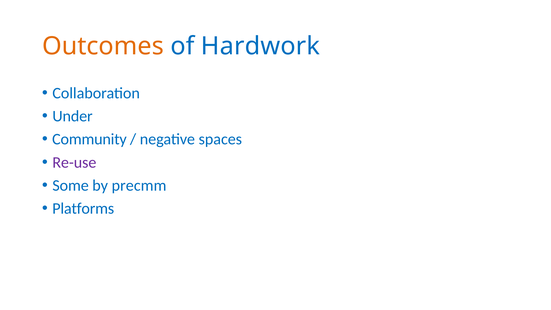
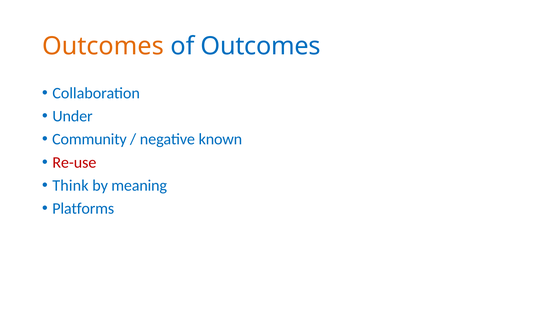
of Hardwork: Hardwork -> Outcomes (261, 46)
spaces: spaces -> known (220, 139)
Re-use colour: purple -> red (74, 162)
Some: Some -> Think (70, 185)
precmm: precmm -> meaning (139, 185)
